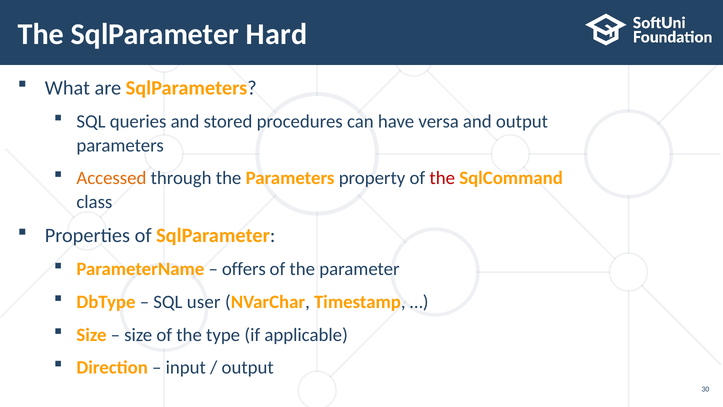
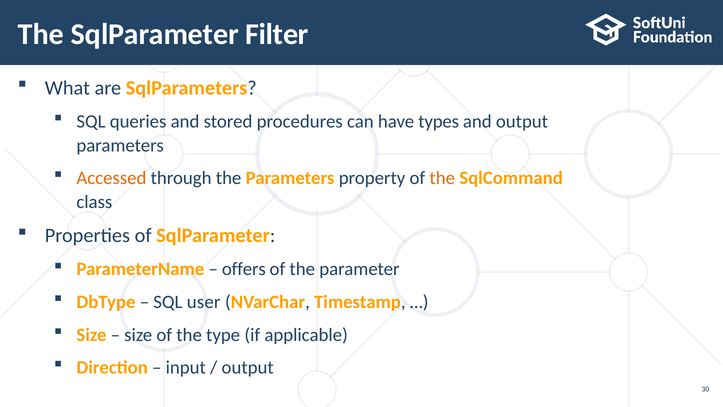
Hard: Hard -> Filter (277, 34)
versa: versa -> types (439, 122)
the colour: red -> orange (442, 178)
